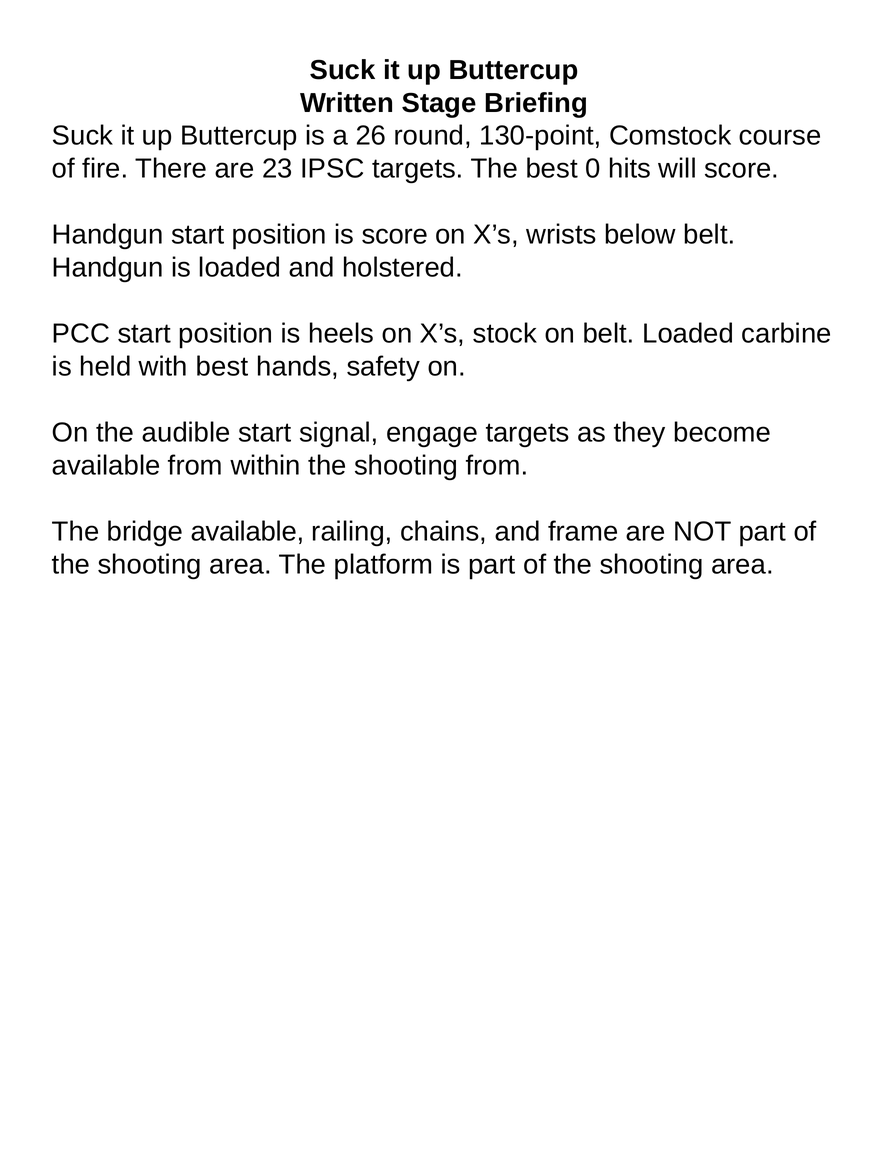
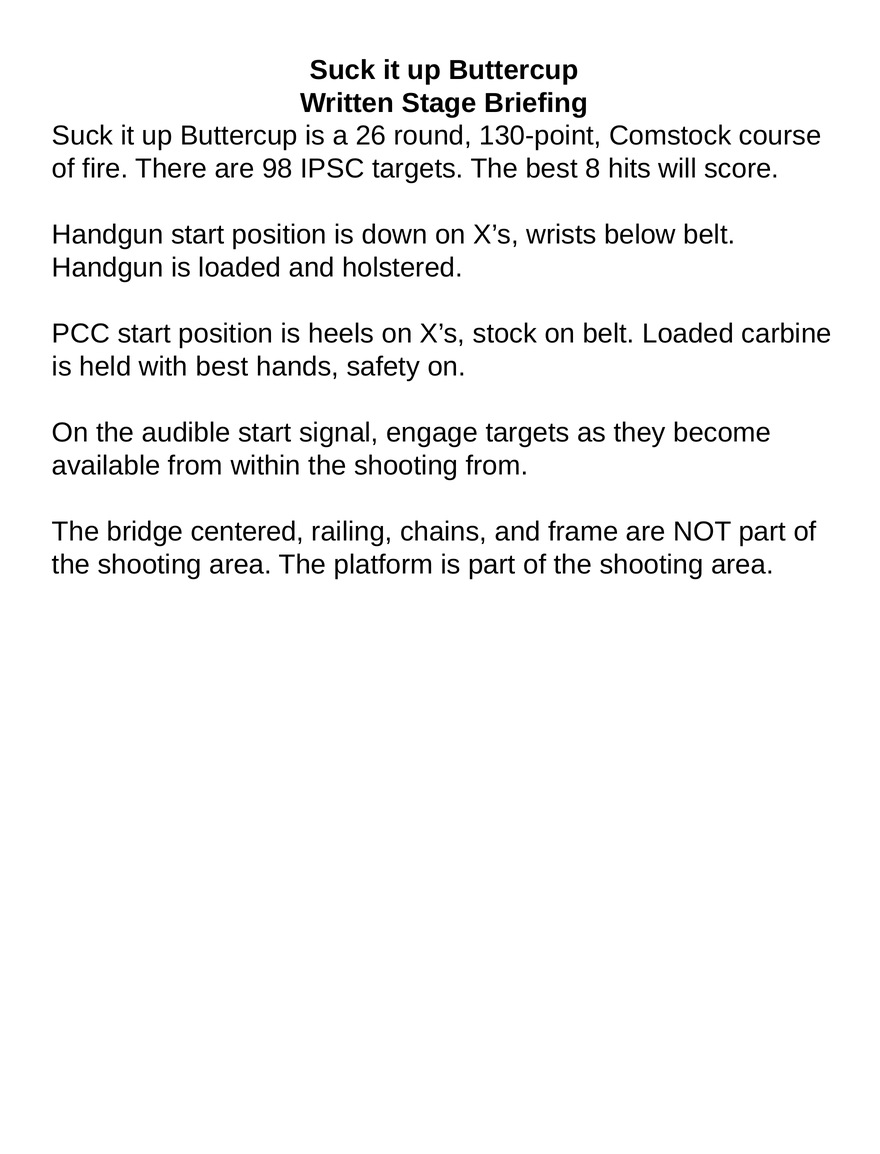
23: 23 -> 98 (277, 169)
0: 0 -> 8 (593, 169)
is score: score -> down (395, 235)
bridge available: available -> centered (247, 532)
